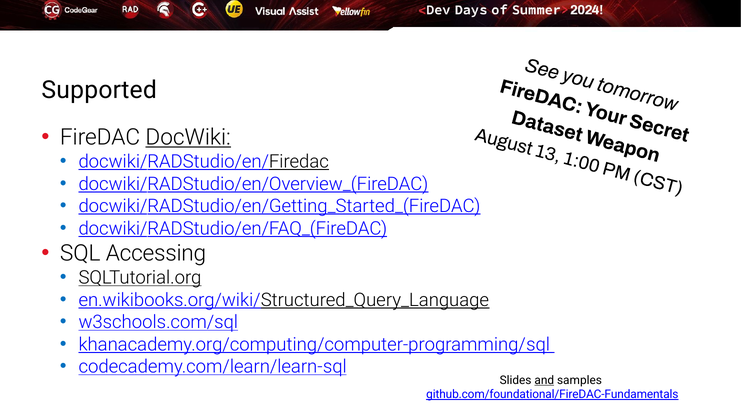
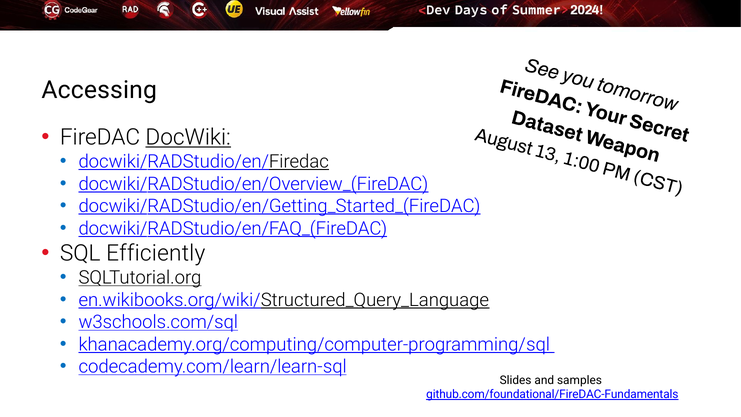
Supported: Supported -> Accessing (99, 90)
Accessing: Accessing -> Efficiently (156, 253)
and underline: present -> none (544, 380)
